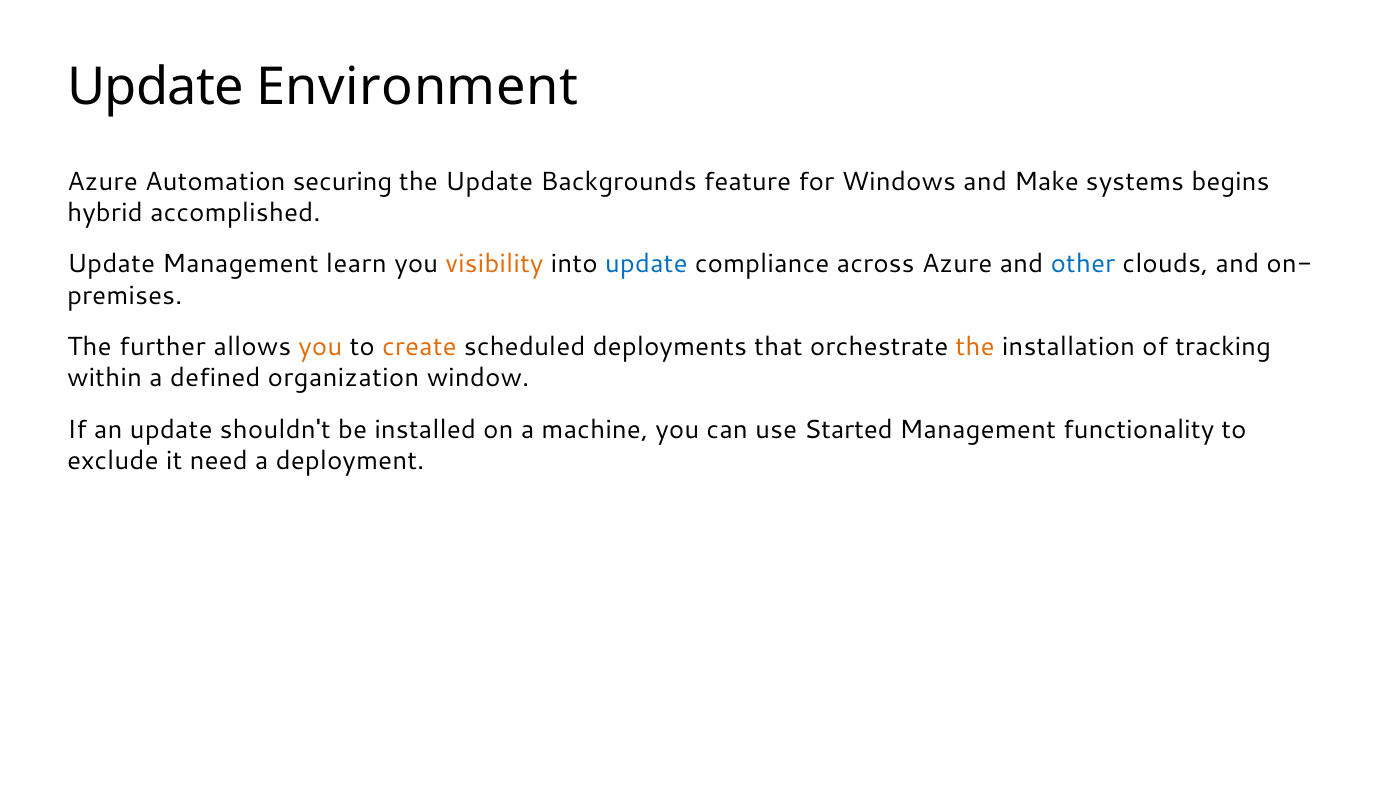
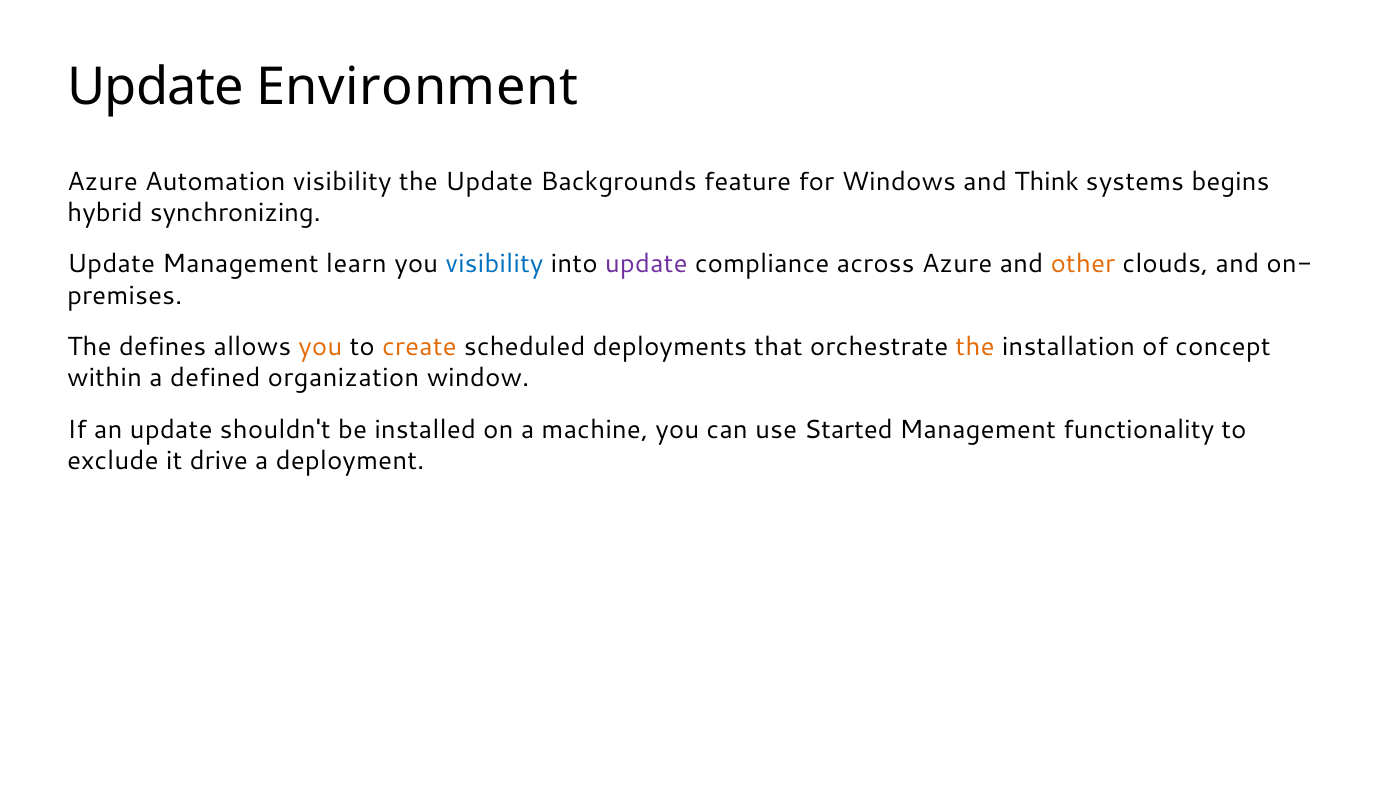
Automation securing: securing -> visibility (342, 182)
Make: Make -> Think (1047, 182)
accomplished: accomplished -> synchronizing (235, 213)
visibility colour: orange -> blue (494, 264)
update colour: blue -> purple (646, 264)
other colour: blue -> orange (1083, 264)
further: further -> defines (163, 347)
tracking: tracking -> concept (1223, 347)
need: need -> drive (219, 461)
